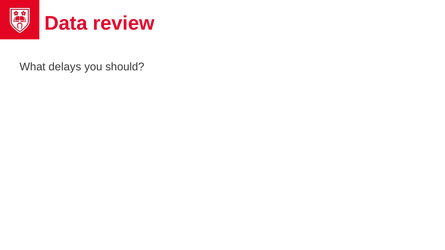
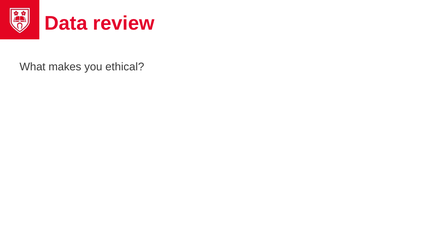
delays: delays -> makes (65, 67)
should: should -> ethical (125, 67)
